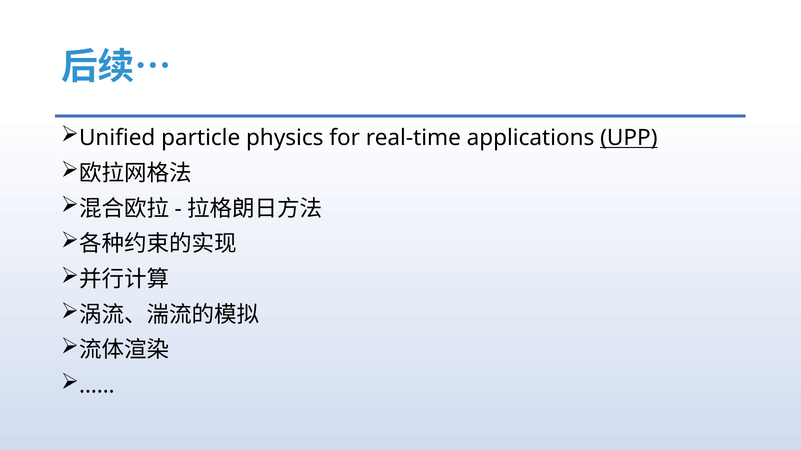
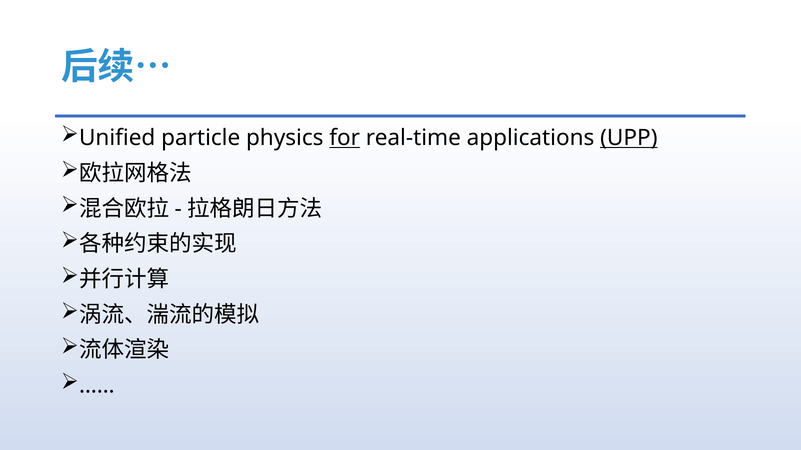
for underline: none -> present (345, 138)
